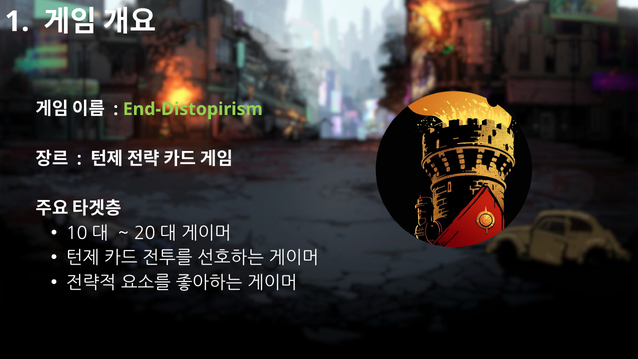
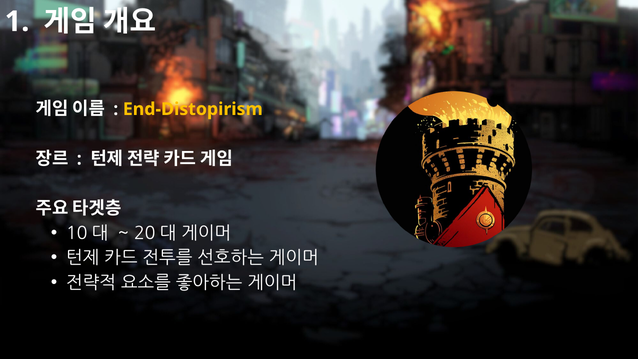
End-Distopirism colour: light green -> yellow (193, 109)
